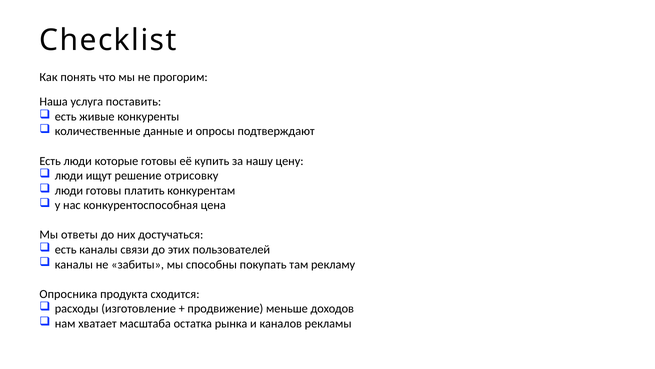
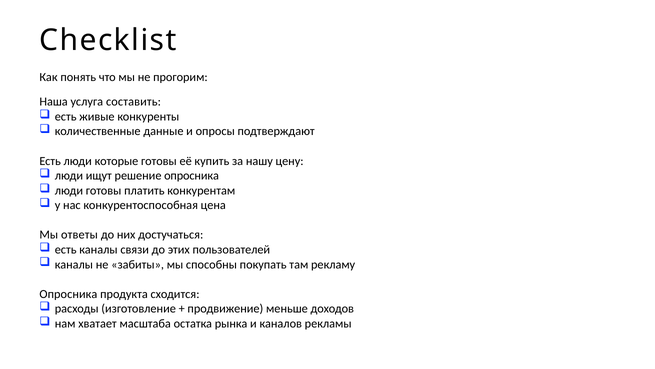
поставить: поставить -> составить (133, 102)
решение отрисовку: отрисовку -> опросника (192, 175)
